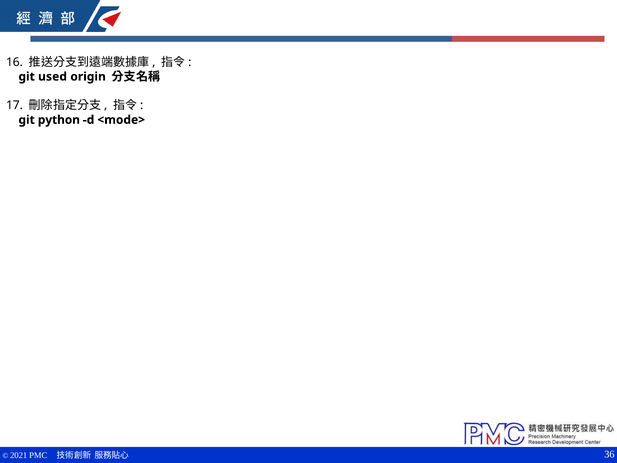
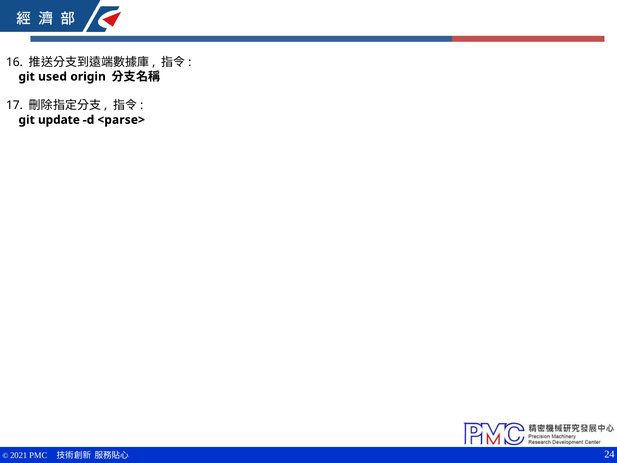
python: python -> update (59, 120)
<mode>: <mode> -> <parse> (121, 120)
36: 36 -> 24 (609, 454)
